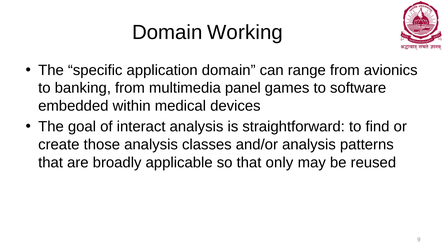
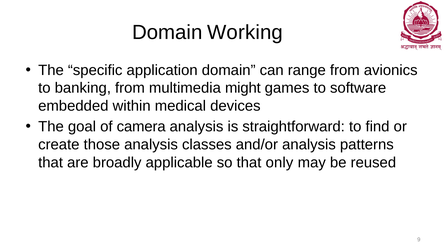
panel: panel -> might (243, 88)
interact: interact -> camera (141, 127)
